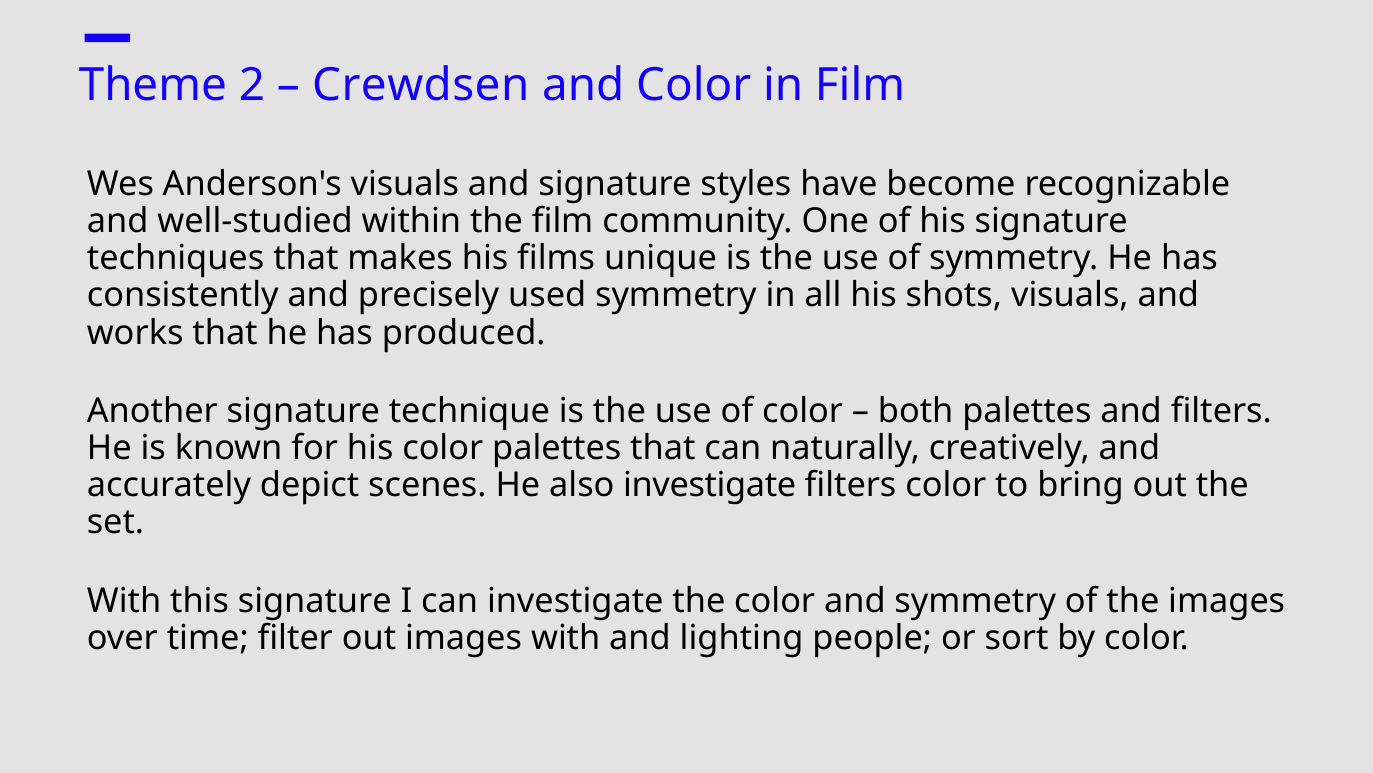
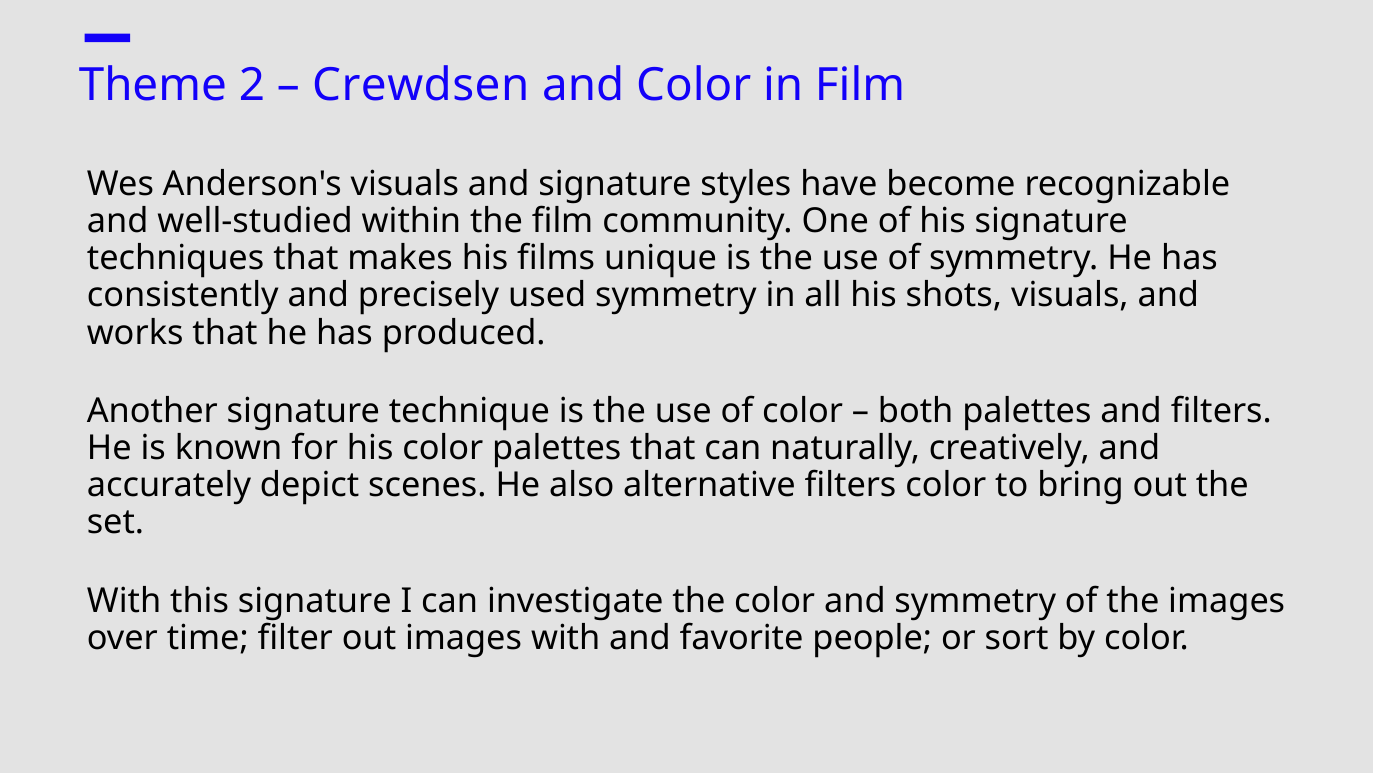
also investigate: investigate -> alternative (709, 485)
lighting: lighting -> favorite (742, 637)
